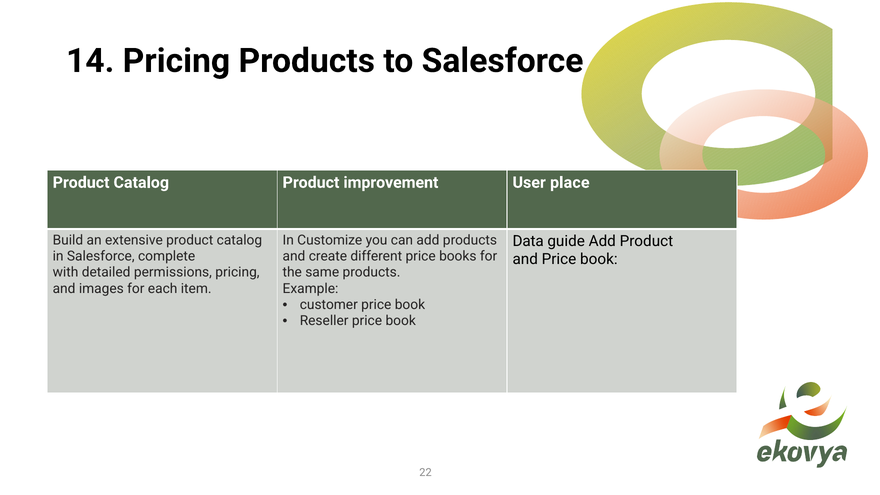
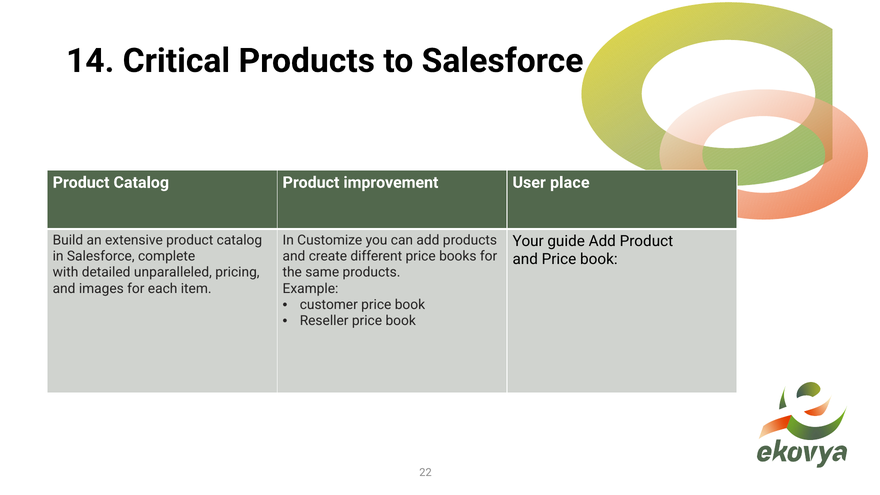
14 Pricing: Pricing -> Critical (176, 61)
Data: Data -> Your (528, 241)
permissions: permissions -> unparalleled (173, 272)
